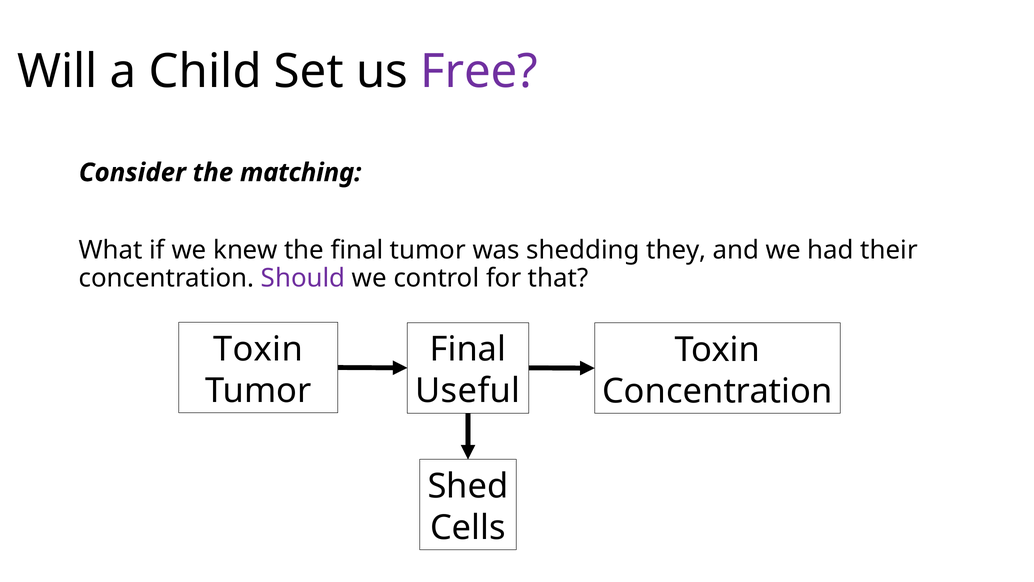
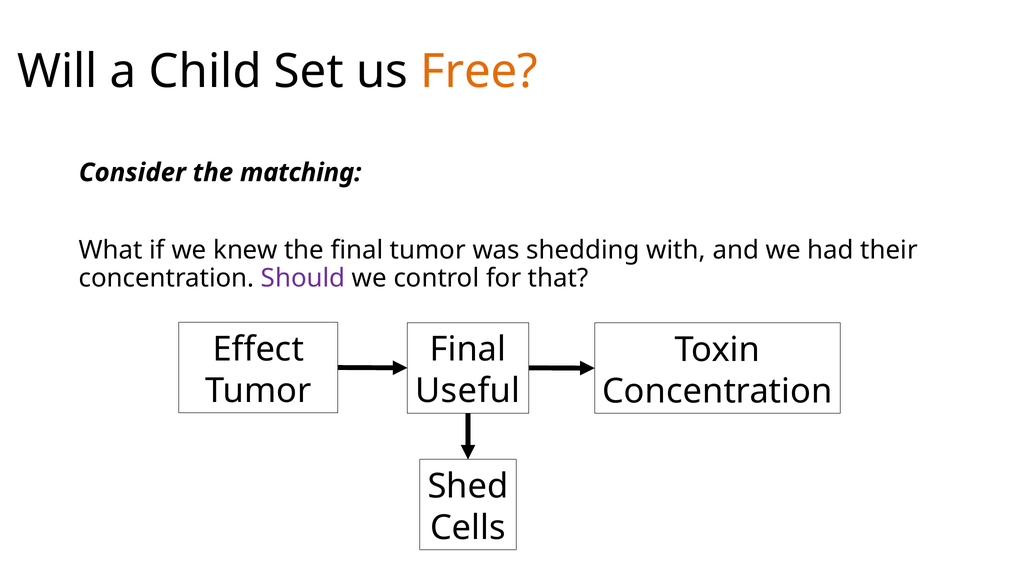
Free colour: purple -> orange (479, 72)
they: they -> with (676, 250)
Toxin: Toxin -> Effect (258, 349)
